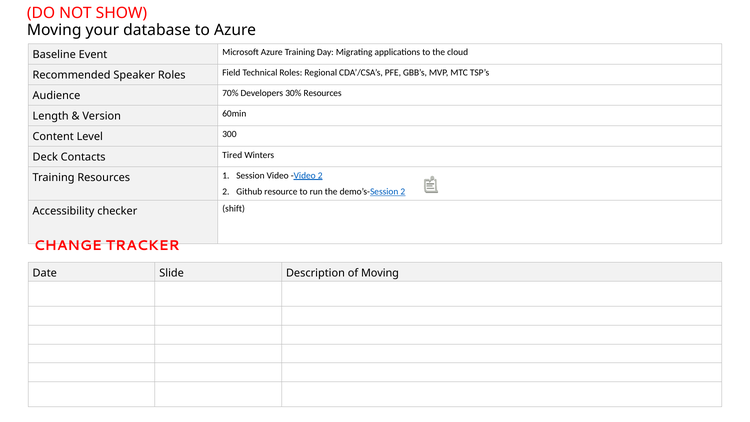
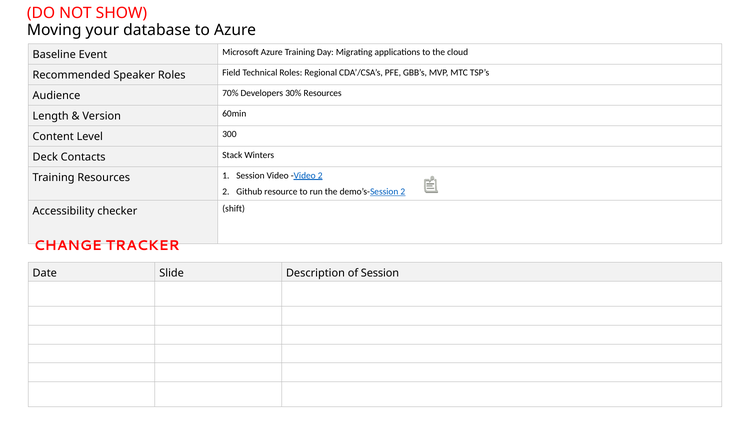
Tired: Tired -> Stack (232, 155)
of Moving: Moving -> Session (380, 273)
